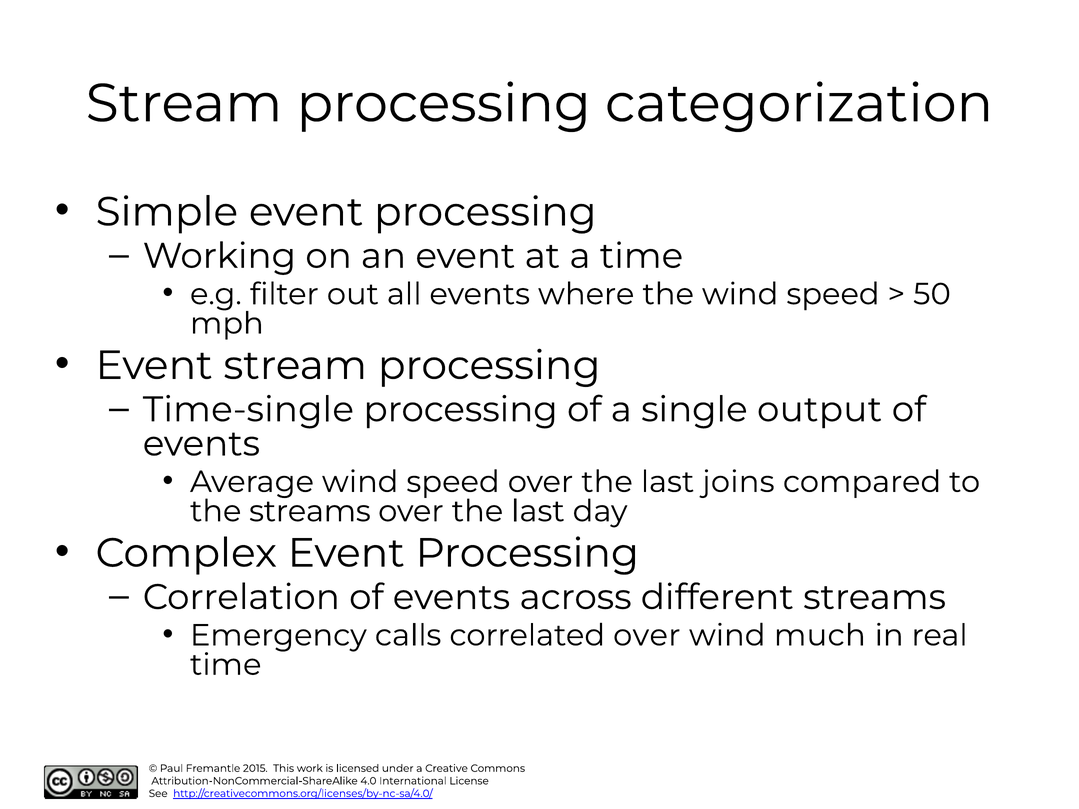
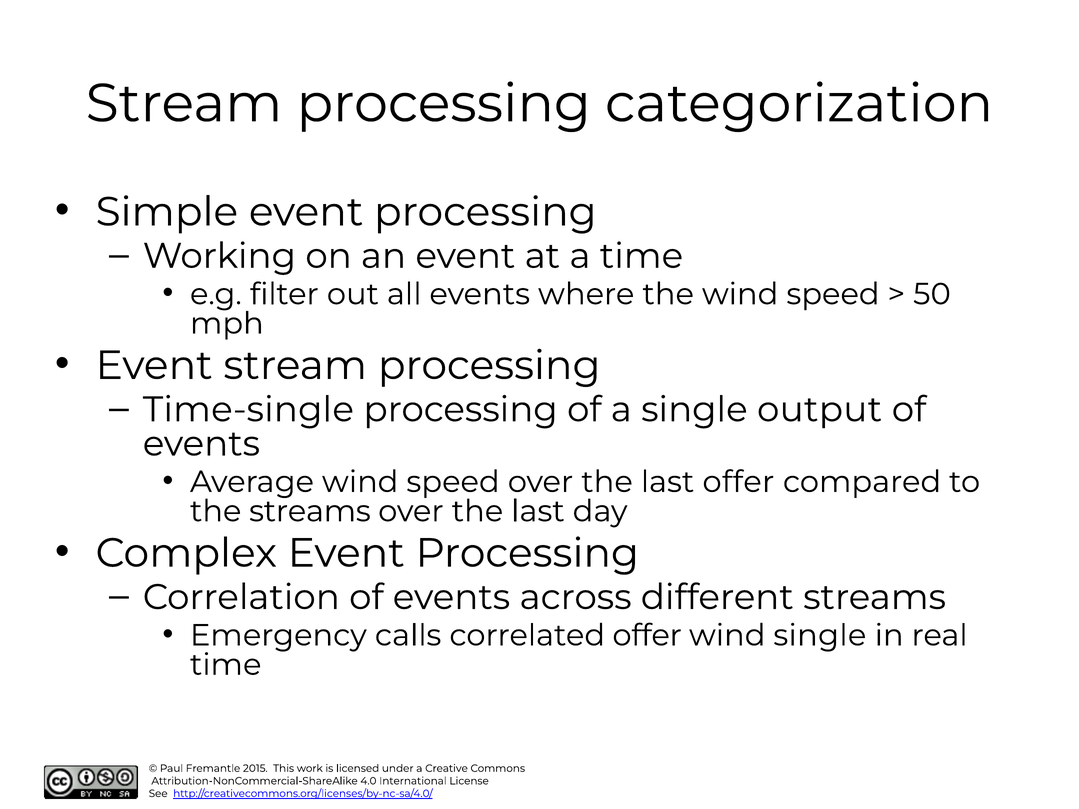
last joins: joins -> offer (738, 482)
correlated over: over -> offer (647, 636)
wind much: much -> single (820, 636)
